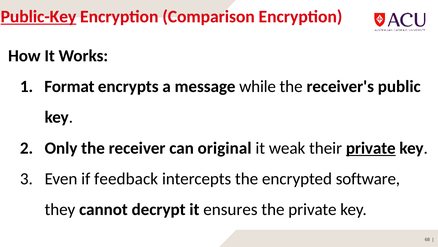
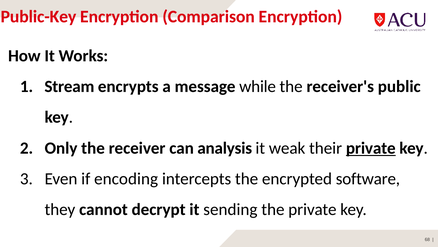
Public-Key underline: present -> none (38, 16)
Format: Format -> Stream (69, 86)
original: original -> analysis (225, 148)
feedback: feedback -> encoding (126, 178)
ensures: ensures -> sending (230, 209)
